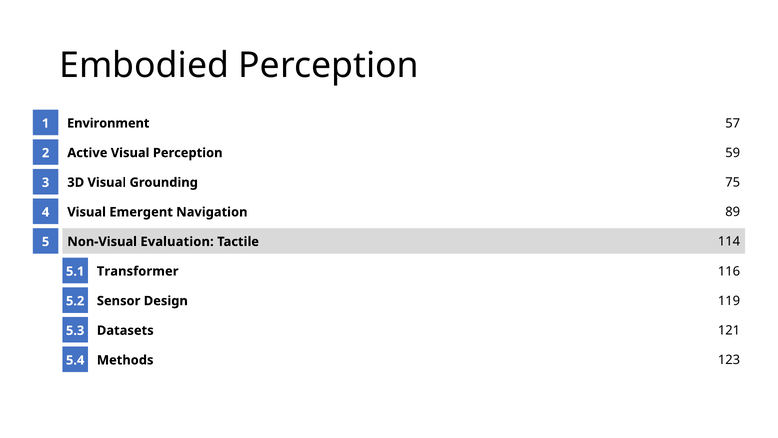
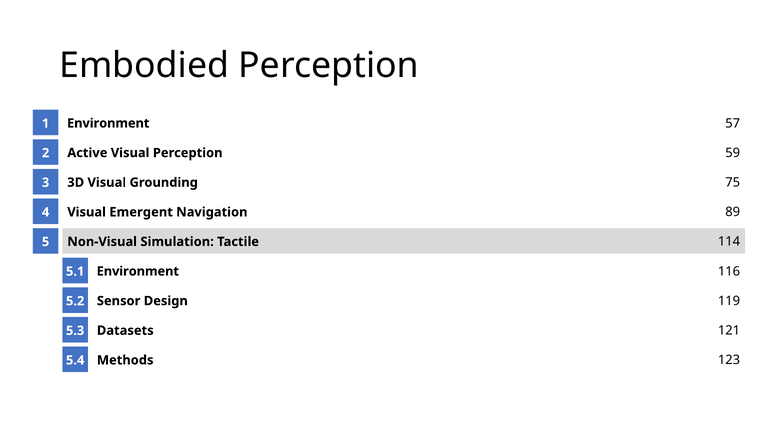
Evaluation: Evaluation -> Simulation (177, 242)
Transformer: Transformer -> Environment (138, 271)
